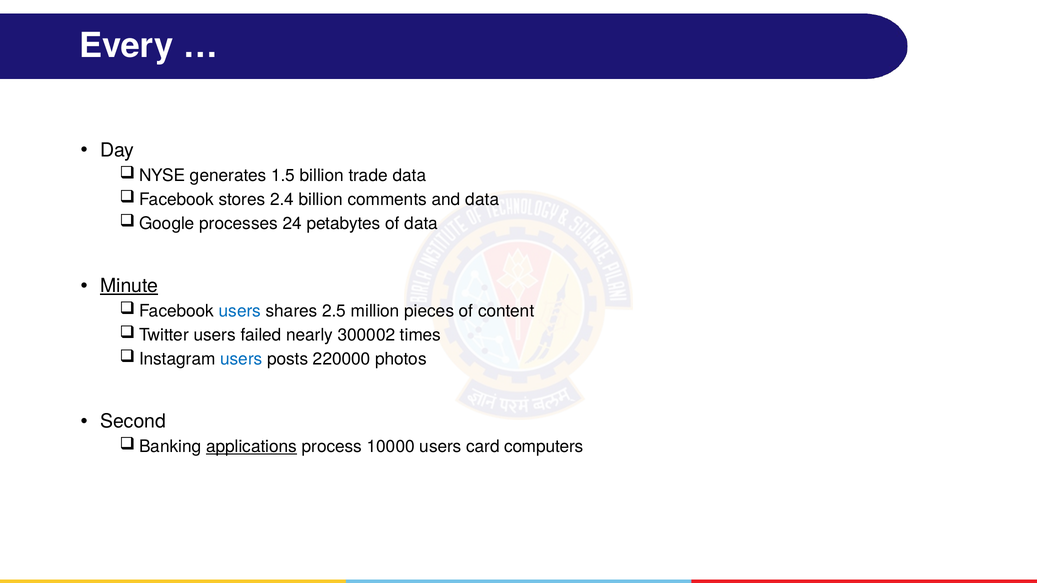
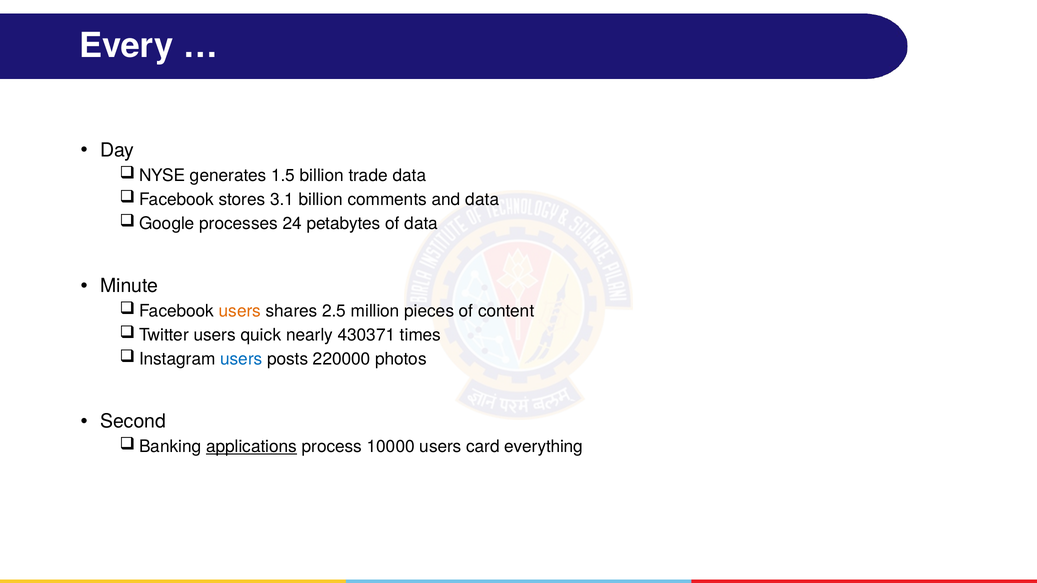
2.4: 2.4 -> 3.1 (282, 200)
Minute underline: present -> none (129, 286)
users colour: blue -> orange (240, 311)
failed: failed -> quick (261, 335)
300002: 300002 -> 430371 (366, 335)
computers: computers -> everything (544, 447)
